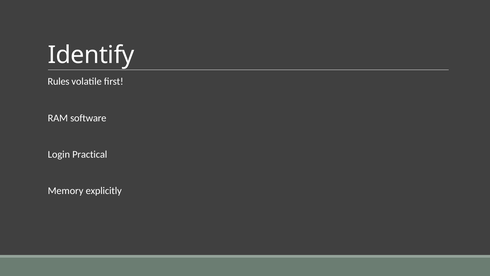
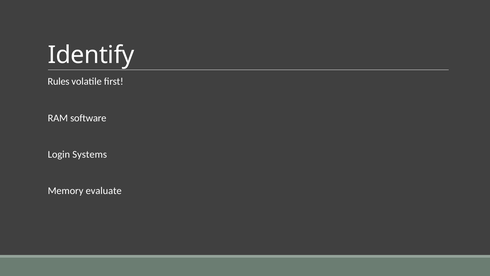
Practical: Practical -> Systems (90, 154)
explicitly: explicitly -> evaluate (104, 191)
